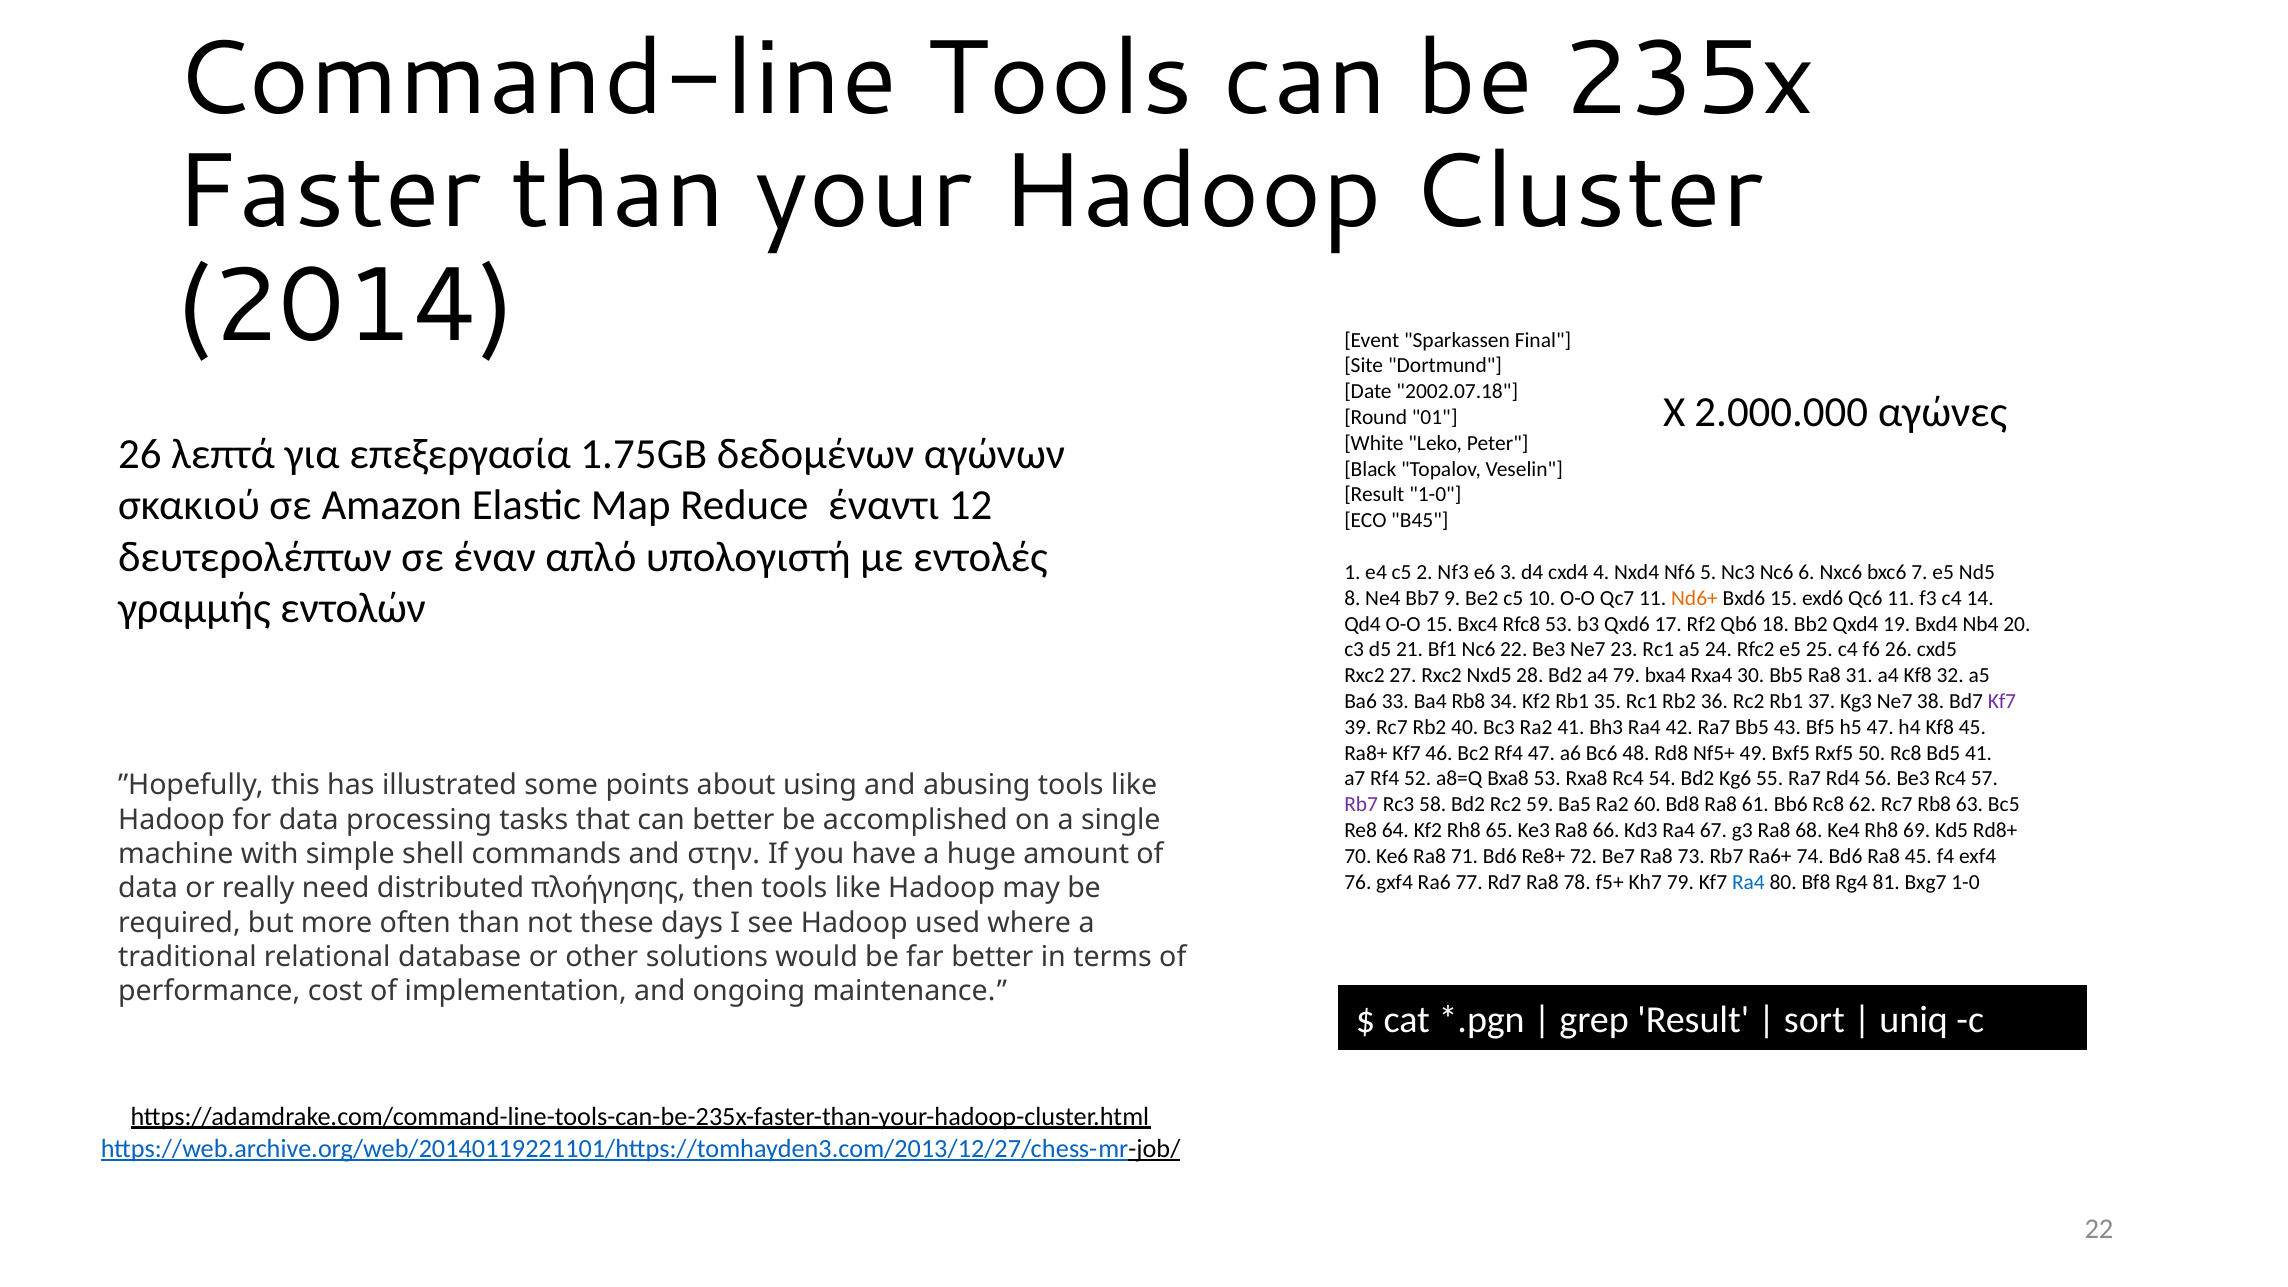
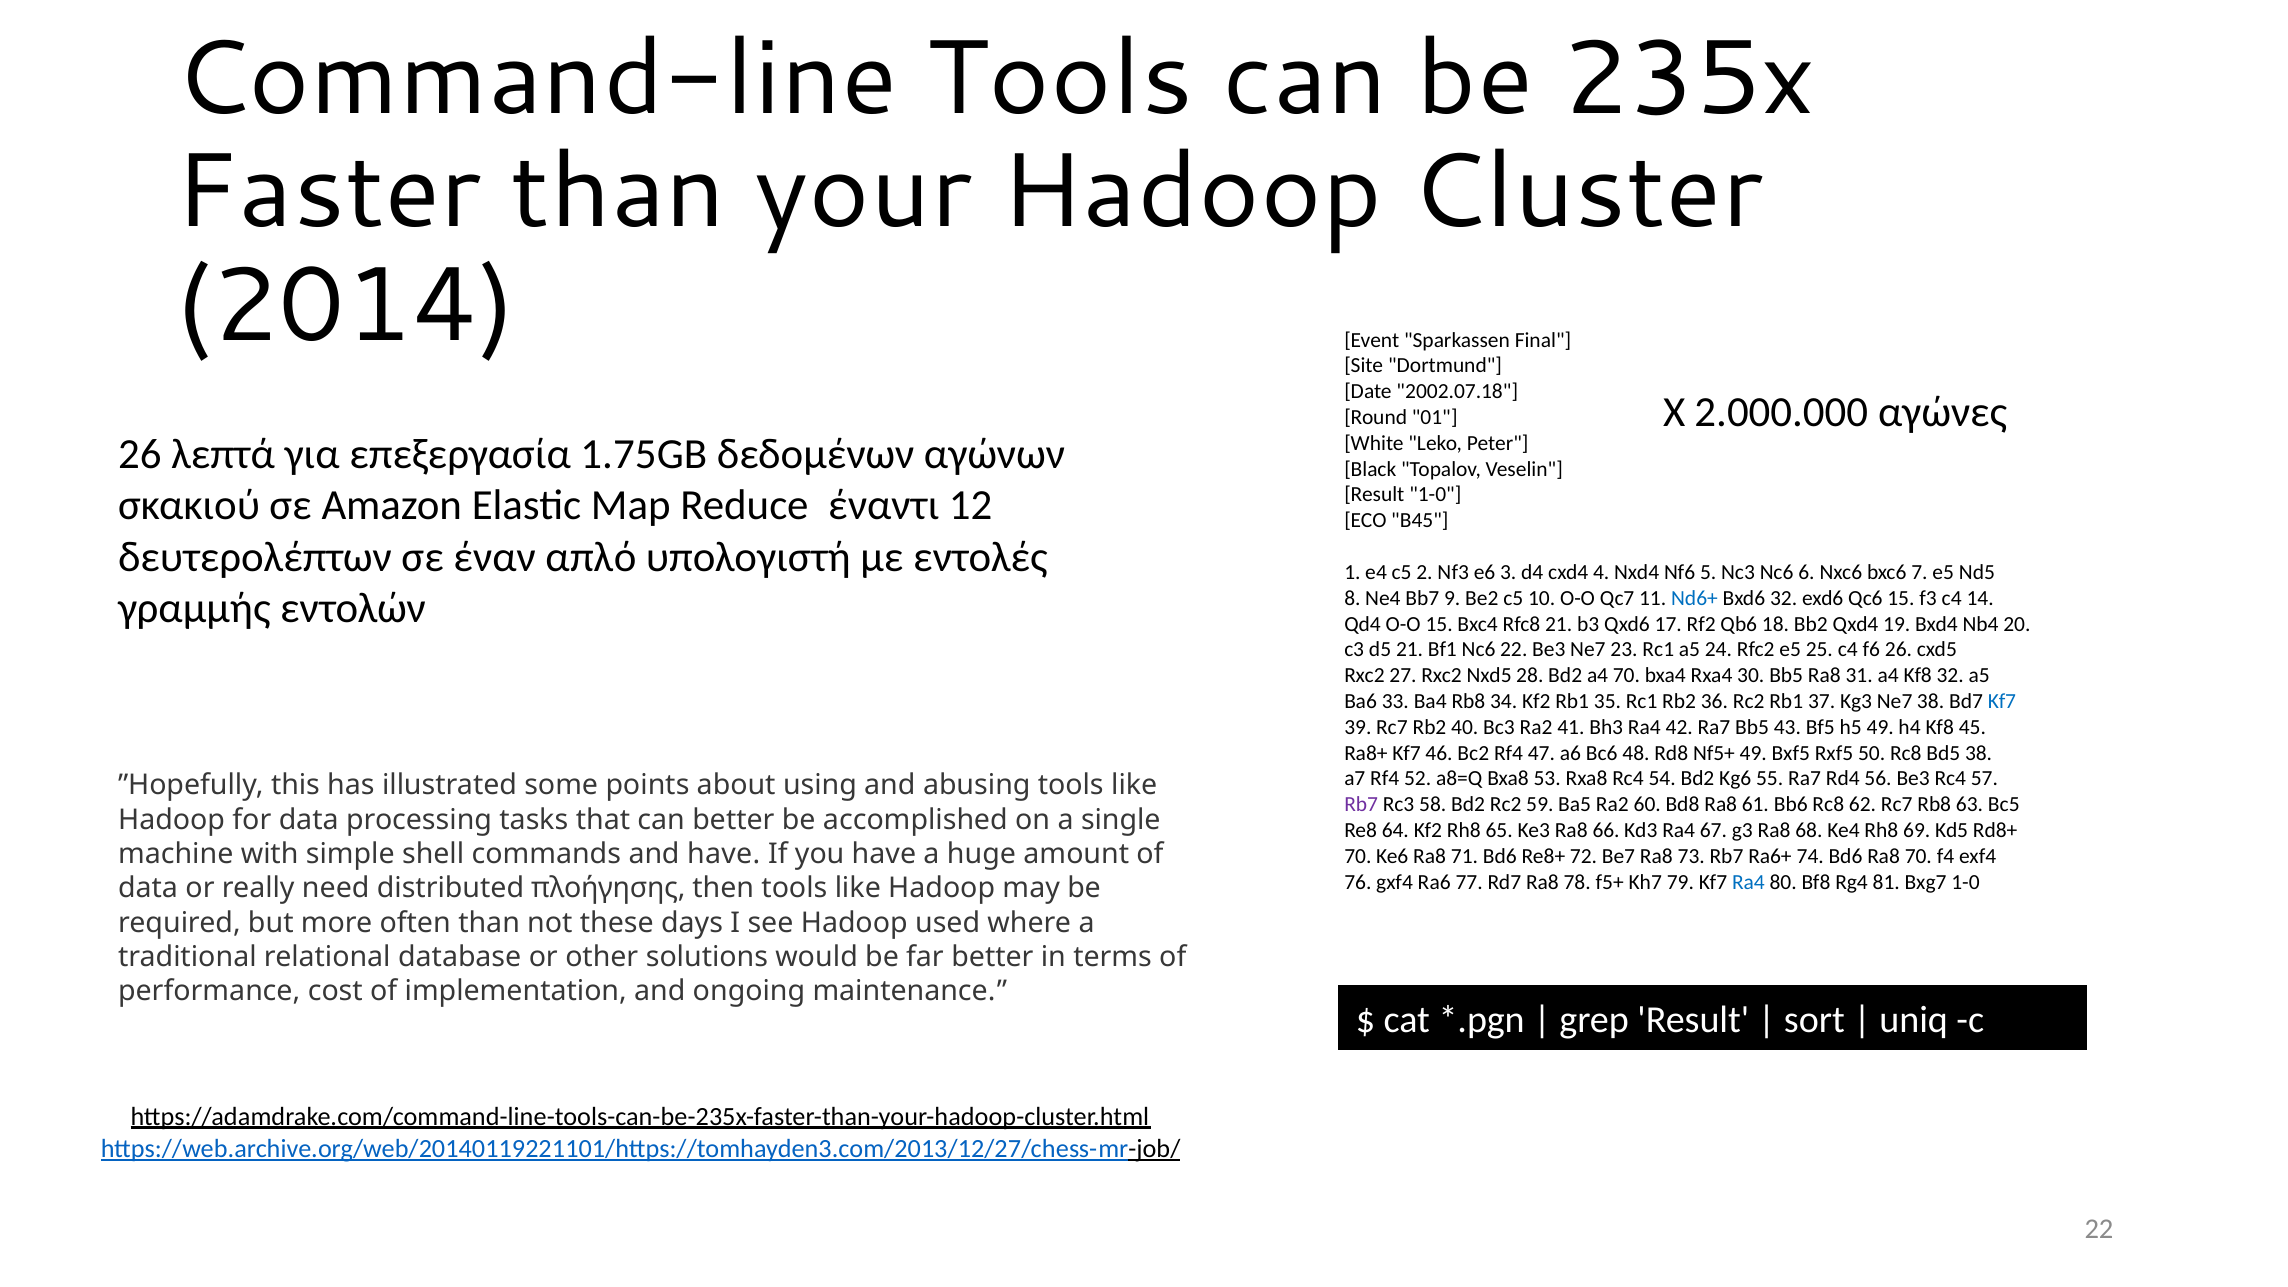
Nd6+ colour: orange -> blue (1694, 598)
Bxd6 15: 15 -> 32 (1784, 598)
Qc6 11: 11 -> 15 (1901, 598)
Rfc8 53: 53 -> 21 (1559, 624)
a4 79: 79 -> 70 (1626, 676)
Kf7 colour: purple -> blue (2002, 701)
h5 47: 47 -> 49 (1880, 727)
Bd5 41: 41 -> 38 (1979, 753)
and στην: στην -> have (724, 854)
Ra8 45: 45 -> 70 (1918, 856)
